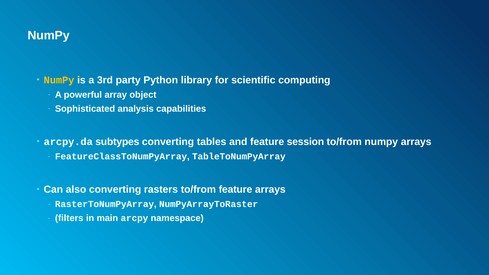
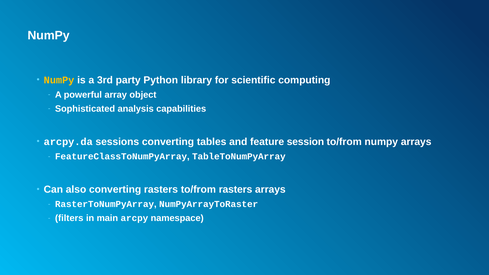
subtypes: subtypes -> sessions (117, 142)
to/from feature: feature -> rasters (236, 190)
